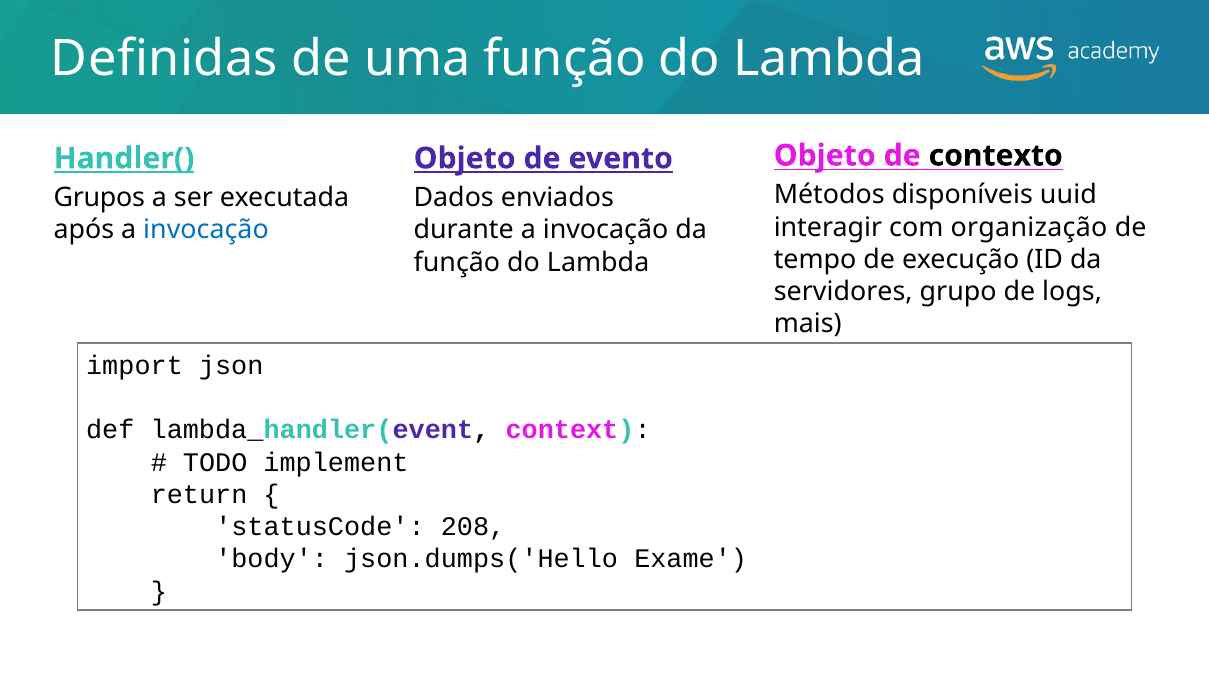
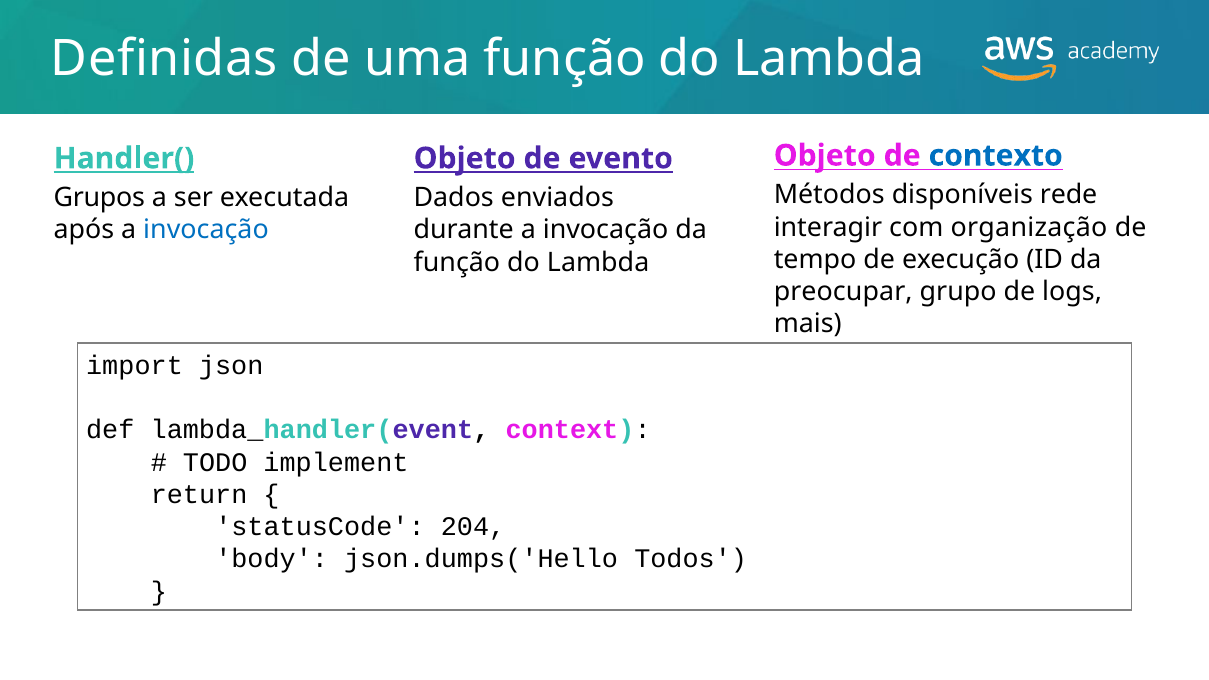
contexto colour: black -> blue (996, 156)
uuid: uuid -> rede (1069, 195)
servidores: servidores -> preocupar (843, 292)
208: 208 -> 204 (473, 527)
Exame: Exame -> Todos (691, 559)
